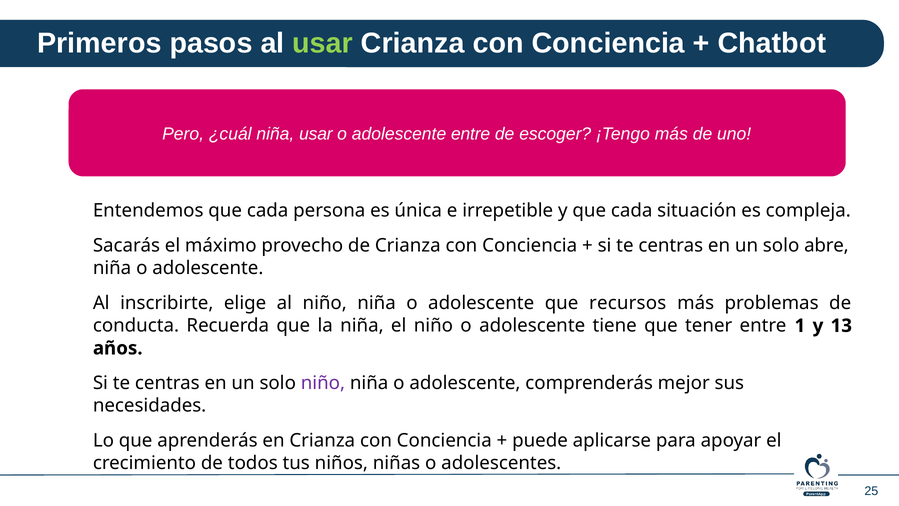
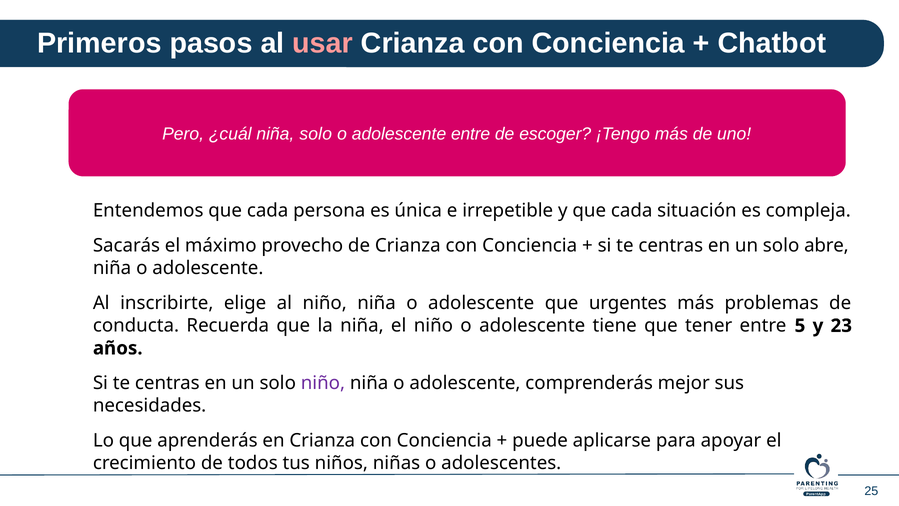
usar colour: light green -> pink (323, 43)
niña usar: usar -> solo (316, 134)
recursos: recursos -> urgentes (628, 303)
1: 1 -> 5 (800, 326)
13: 13 -> 23 (841, 326)
